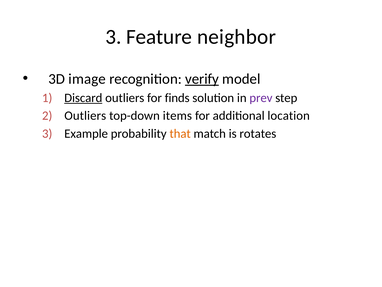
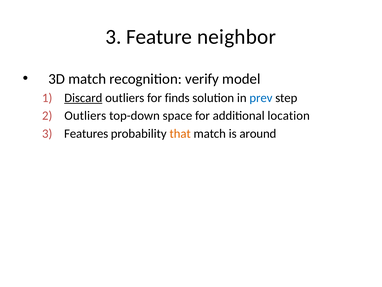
3D image: image -> match (87, 79)
verify underline: present -> none (202, 79)
prev colour: purple -> blue (261, 98)
items: items -> space (177, 115)
Example: Example -> Features (86, 133)
rotates: rotates -> around (258, 133)
